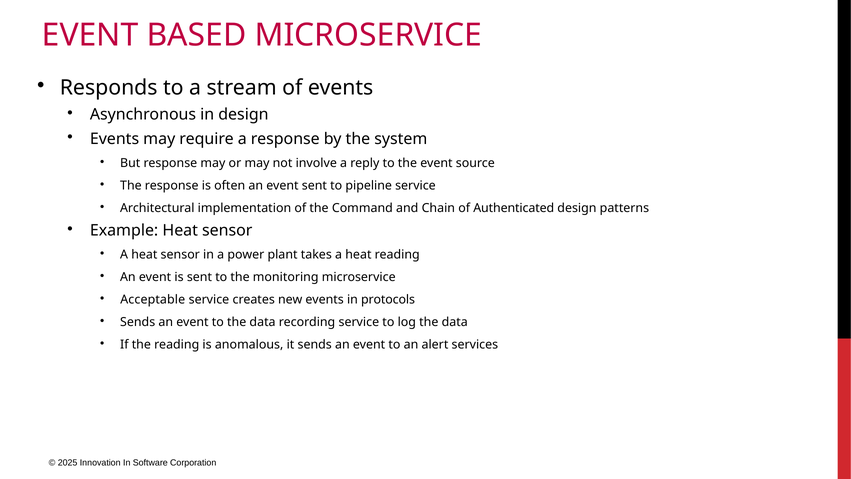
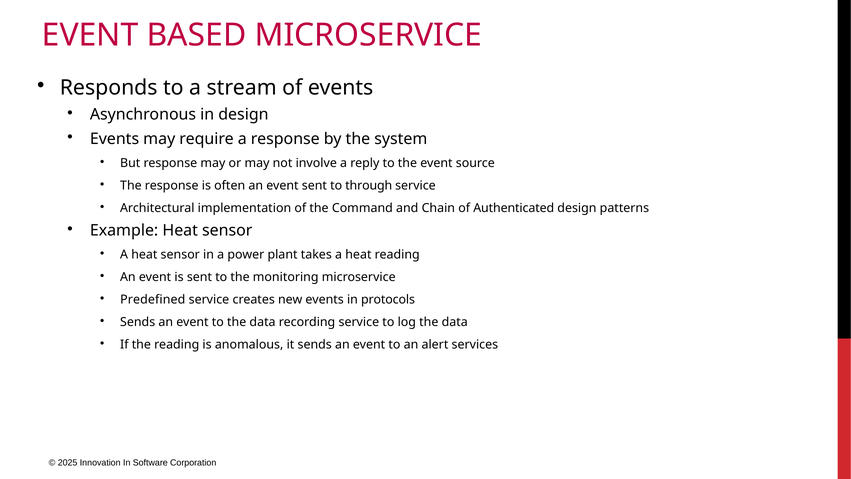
pipeline: pipeline -> through (369, 186)
Acceptable: Acceptable -> Predefined (153, 300)
